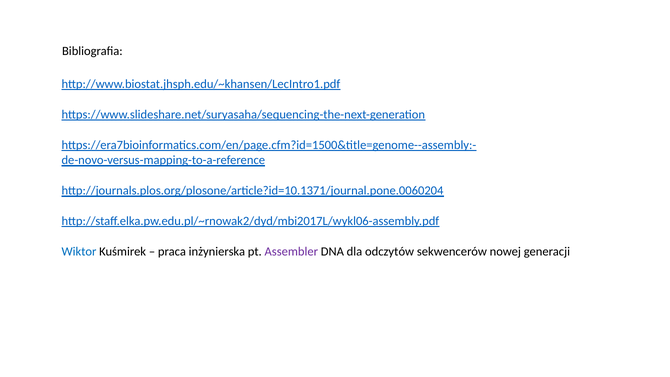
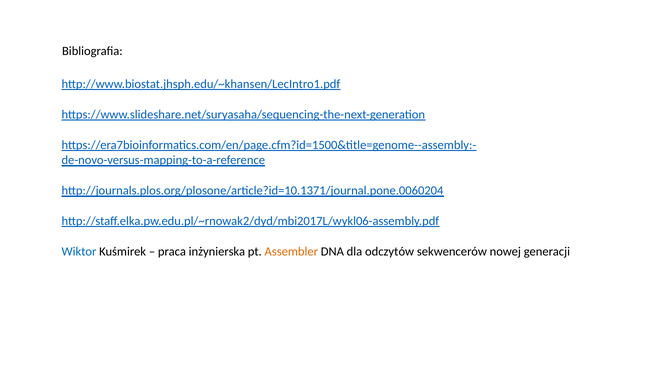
Assembler colour: purple -> orange (291, 251)
